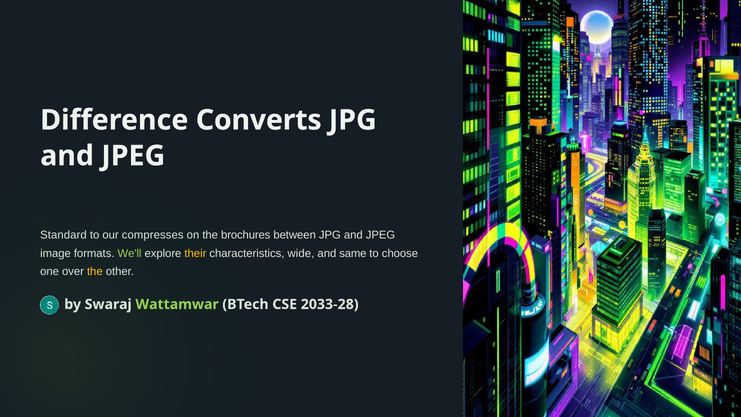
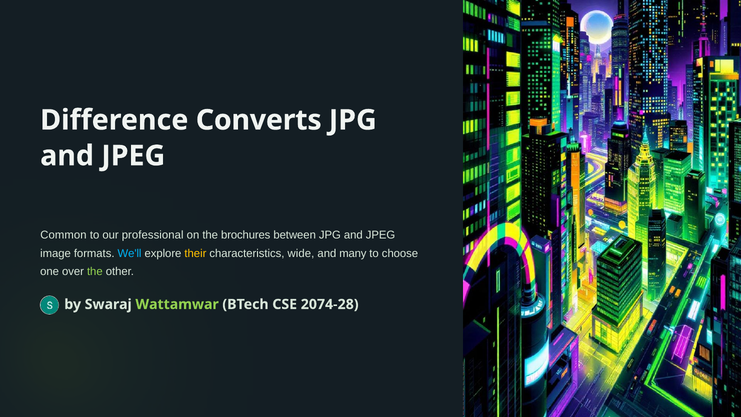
Standard: Standard -> Common (63, 235)
compresses: compresses -> professional (153, 235)
We'll colour: light green -> light blue (130, 253)
same: same -> many (353, 253)
the colour: yellow -> light green (95, 272)
2033-28: 2033-28 -> 2074-28 (330, 304)
